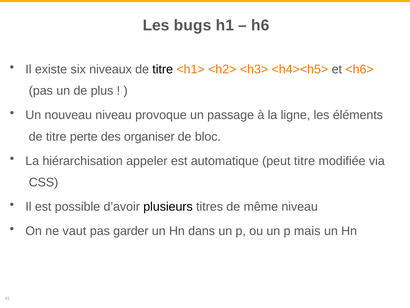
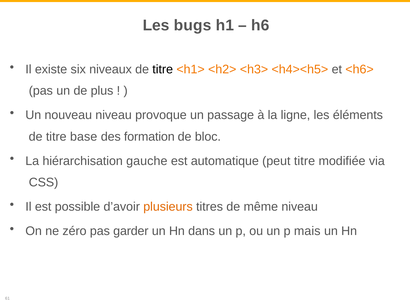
perte: perte -> base (84, 137)
organiser: organiser -> formation (149, 137)
appeler: appeler -> gauche (147, 161)
plusieurs colour: black -> orange (168, 207)
vaut: vaut -> zéro (75, 231)
